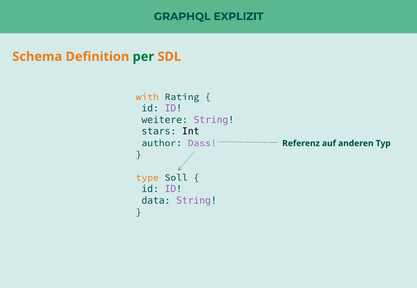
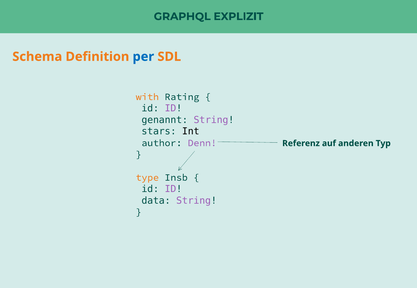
per colour: green -> blue (143, 57)
weitere: weitere -> genannt (165, 120)
Dass: Dass -> Denn (202, 143)
Soll: Soll -> Insb (176, 178)
